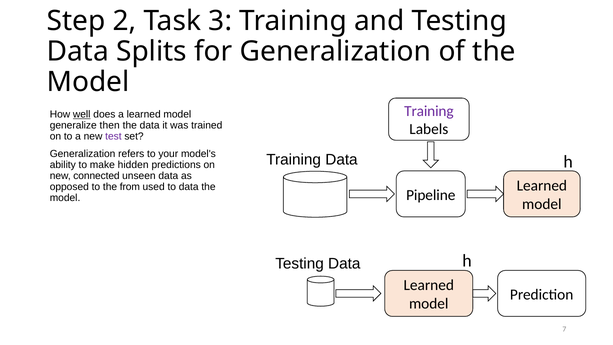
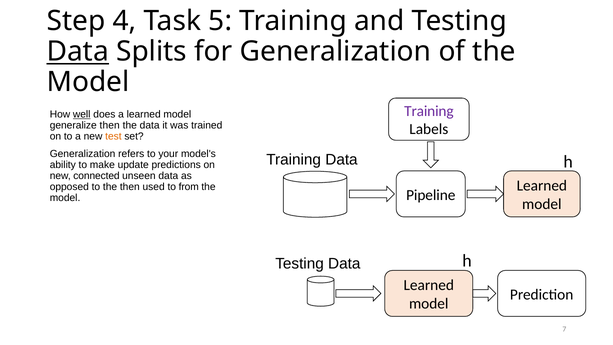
2: 2 -> 4 (125, 21)
3: 3 -> 5 (220, 21)
Data underline: none -> present (78, 51)
test colour: purple -> orange (113, 136)
hidden: hidden -> update (133, 165)
the from: from -> then (130, 187)
to data: data -> from (189, 187)
